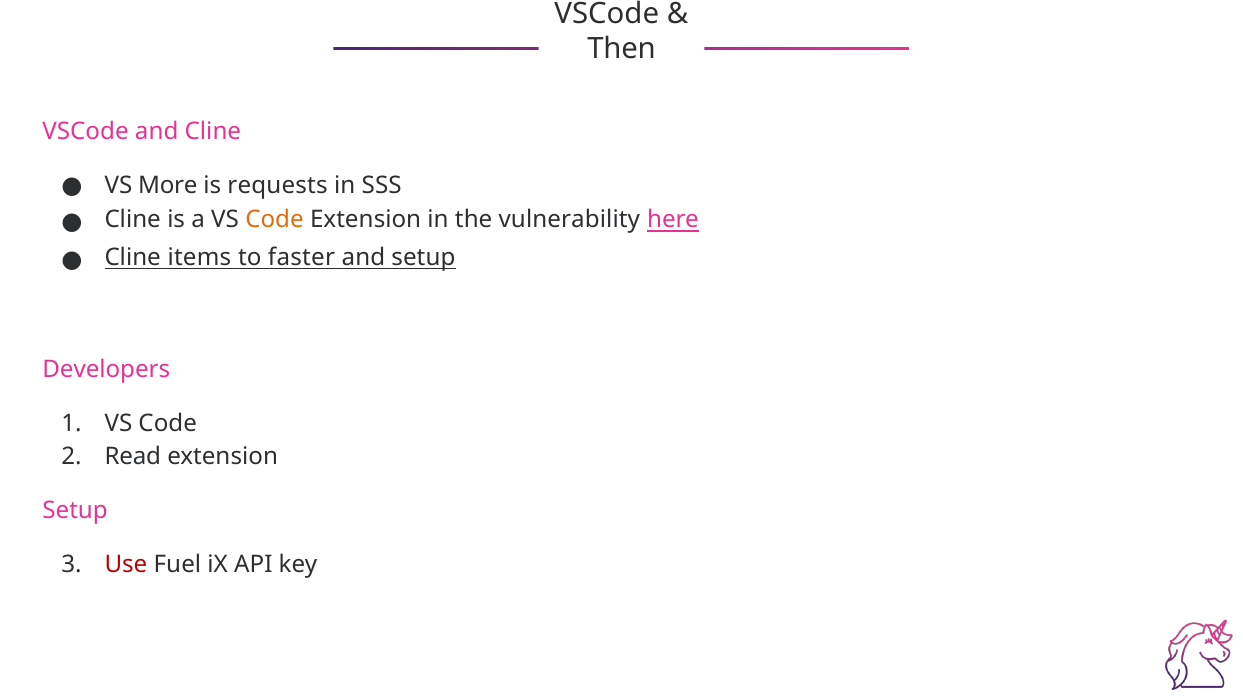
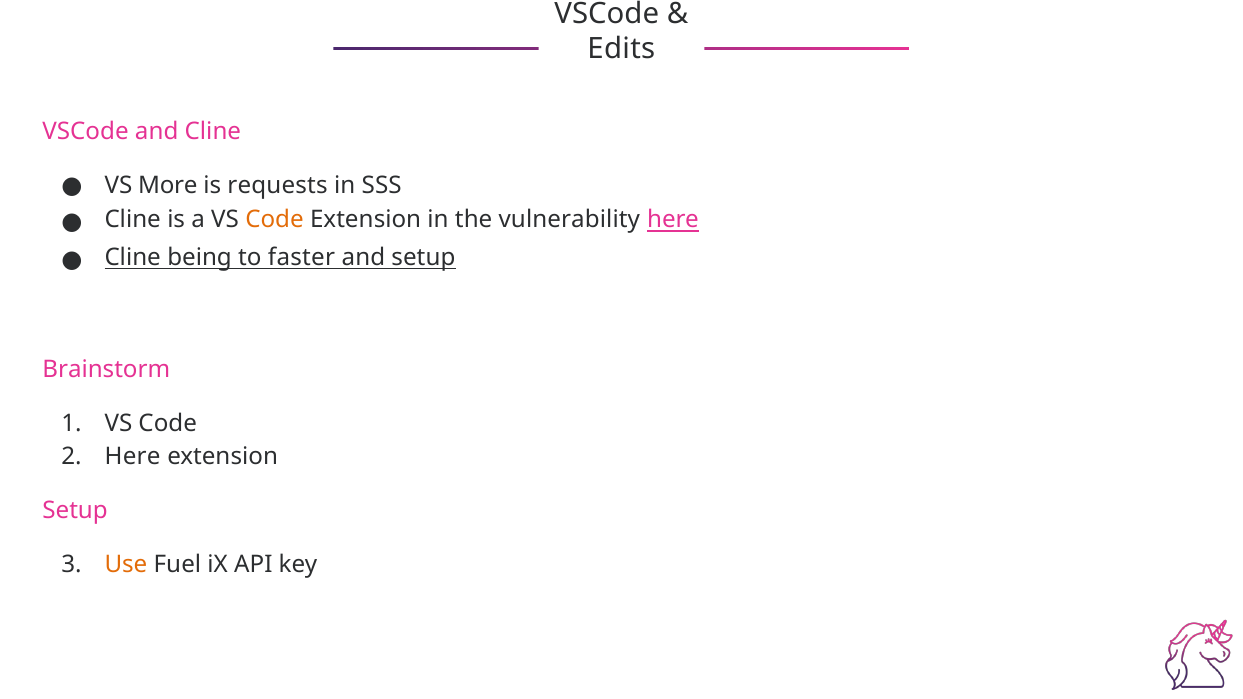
Then: Then -> Edits (621, 49)
items: items -> being (200, 258)
Developers: Developers -> Brainstorm (106, 369)
Read: Read -> Here (133, 457)
Use colour: red -> orange (126, 565)
